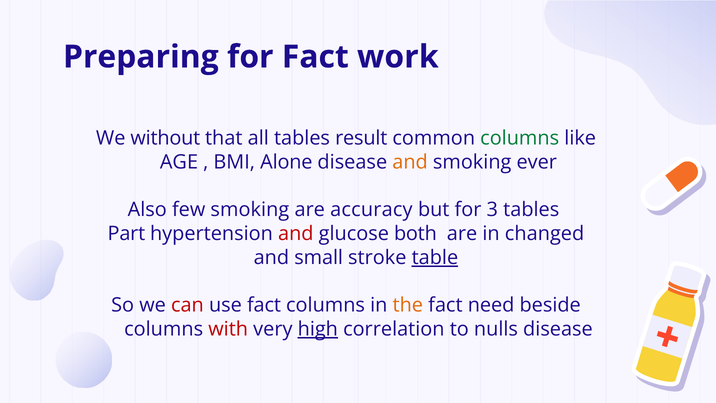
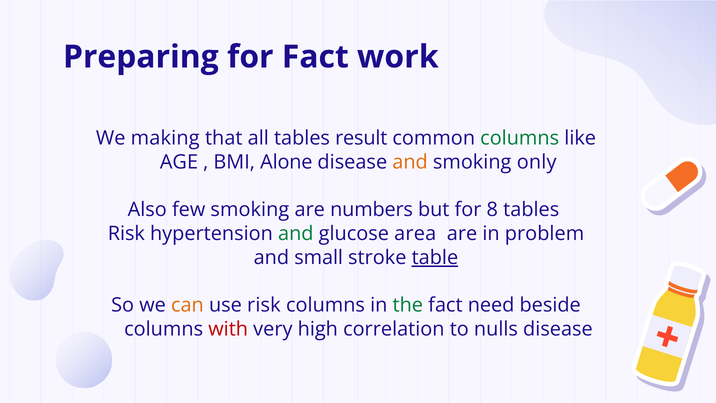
without: without -> making (165, 138)
ever: ever -> only (537, 162)
accuracy: accuracy -> numbers (372, 210)
3: 3 -> 8 (492, 210)
Part: Part -> Risk (126, 234)
and colour: red -> green (296, 234)
both: both -> area (415, 234)
changed: changed -> problem (545, 234)
can colour: red -> orange (187, 305)
use fact: fact -> risk (264, 305)
the colour: orange -> green (408, 305)
high underline: present -> none (318, 329)
